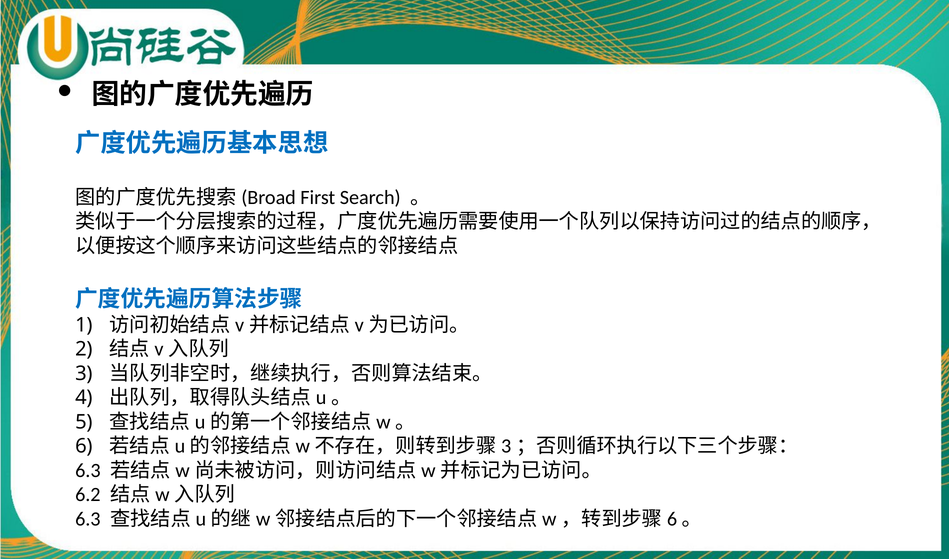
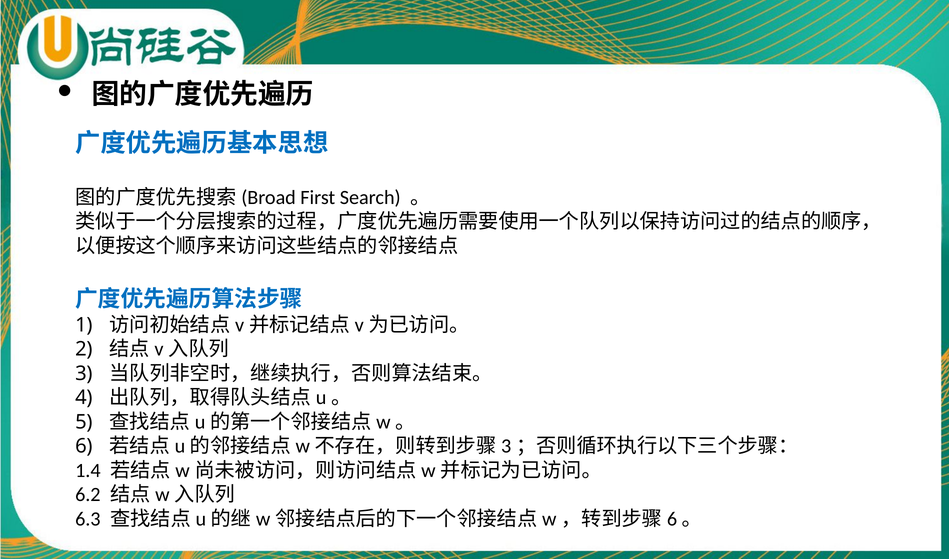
6.3: 6.3 -> 1.4 (88, 470)
